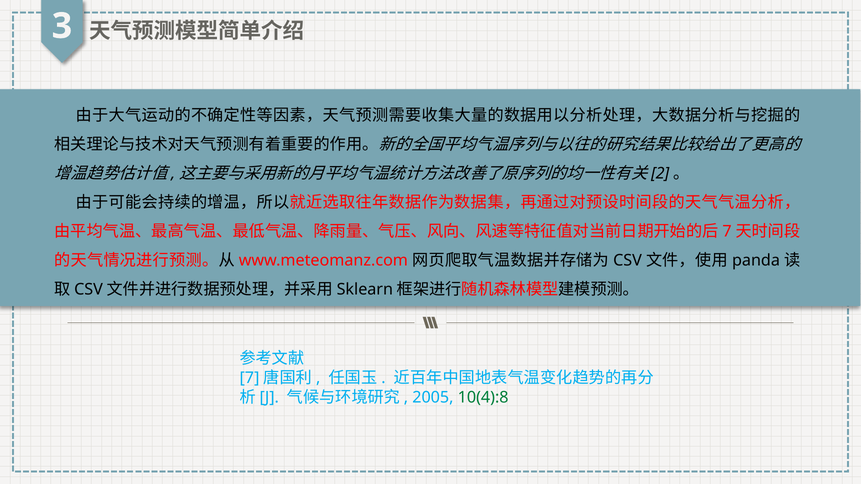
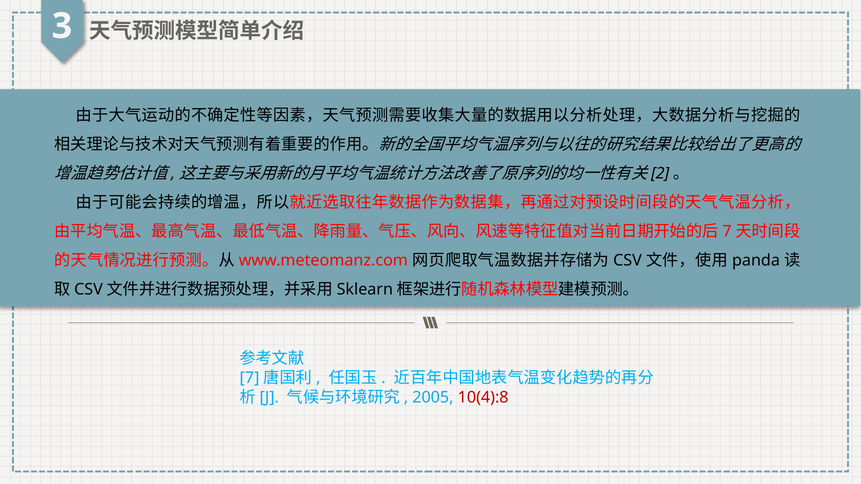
10(4):8 colour: green -> red (483, 398)
